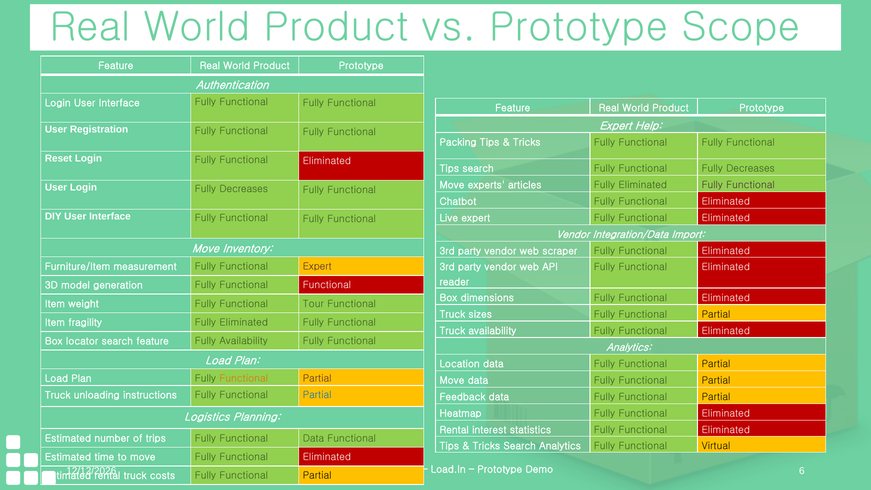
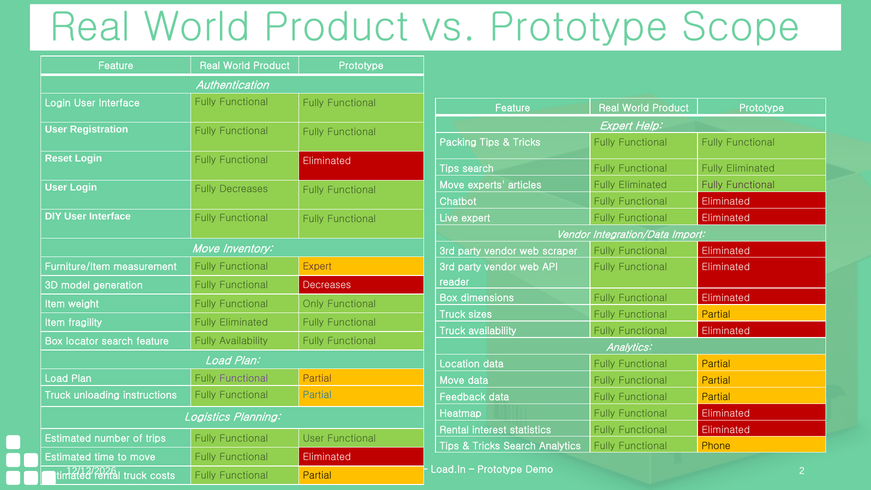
Functional Fully Decreases: Decreases -> Eliminated (750, 168)
Functional Functional: Functional -> Decreases (327, 285)
Tour: Tour -> Only (313, 304)
Functional colour: orange -> purple (244, 378)
trips Fully Functional Data: Data -> User (313, 438)
Virtual: Virtual -> Phone (716, 446)
6: 6 -> 2 (802, 471)
